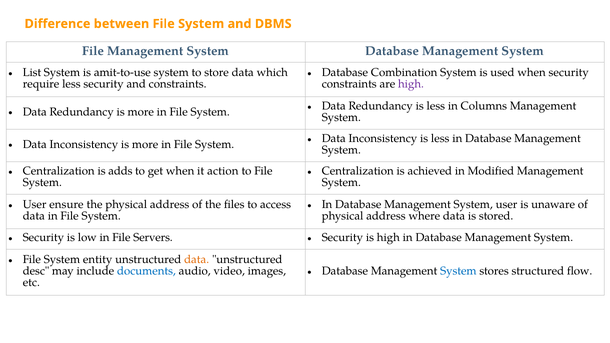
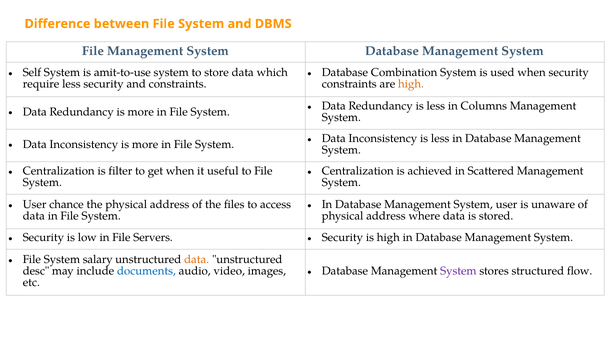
List: List -> Self (32, 73)
high colour: purple -> orange (411, 84)
adds: adds -> filter (120, 171)
action: action -> useful (223, 171)
Modified: Modified -> Scattered (491, 171)
ensure: ensure -> chance (66, 204)
entity: entity -> salary (98, 260)
System colour: blue -> purple (458, 271)
